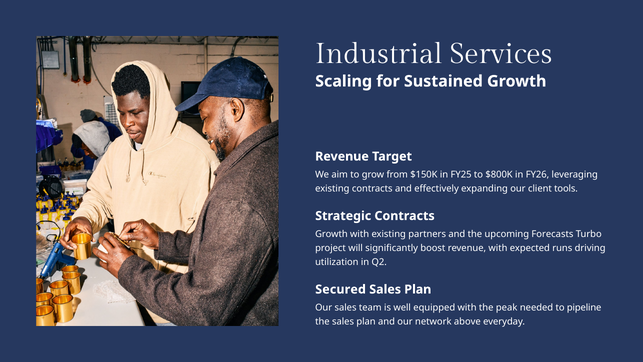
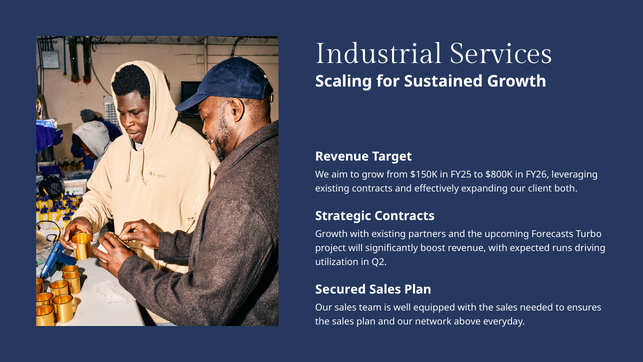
tools: tools -> both (566, 189)
with the peak: peak -> sales (507, 308)
pipeline: pipeline -> ensures (584, 308)
